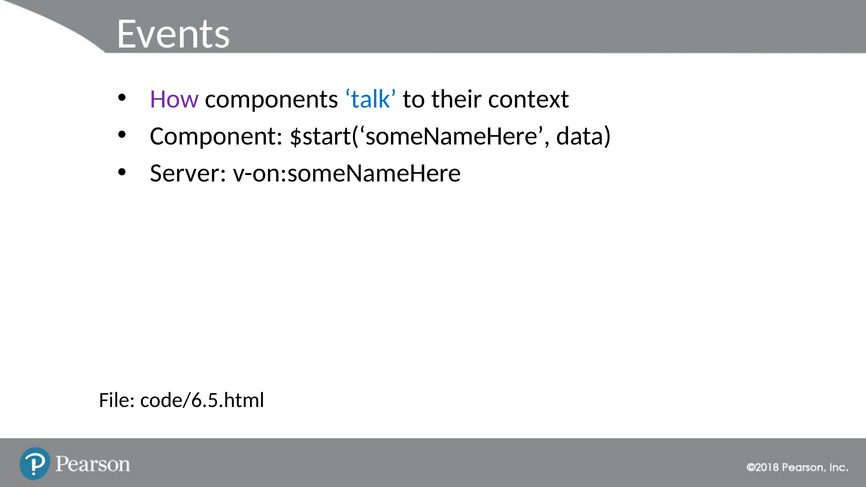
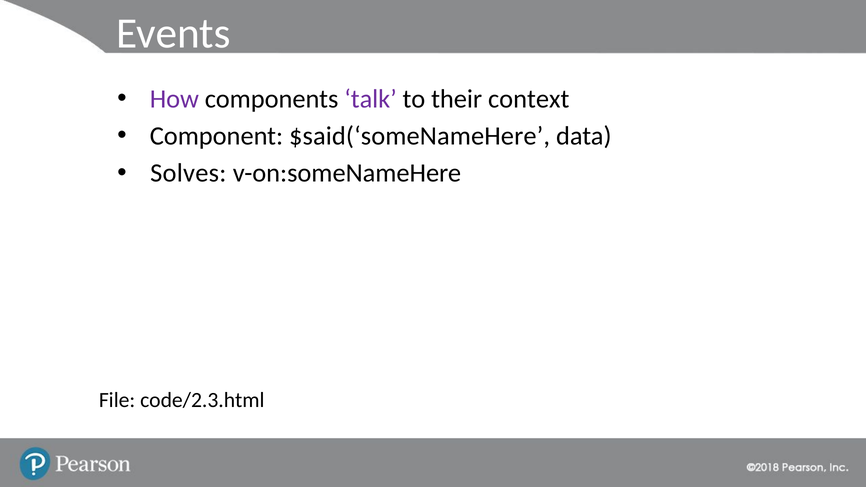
talk colour: blue -> purple (371, 99)
$start(‘someNameHere: $start(‘someNameHere -> $said(‘someNameHere (420, 136)
Server: Server -> Solves (188, 173)
code/6.5.html: code/6.5.html -> code/2.3.html (202, 400)
